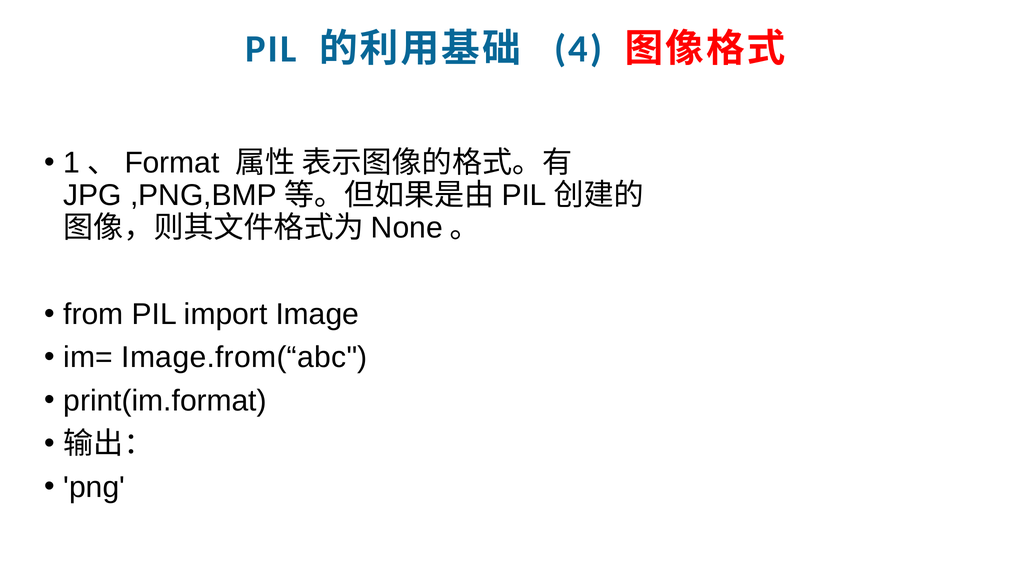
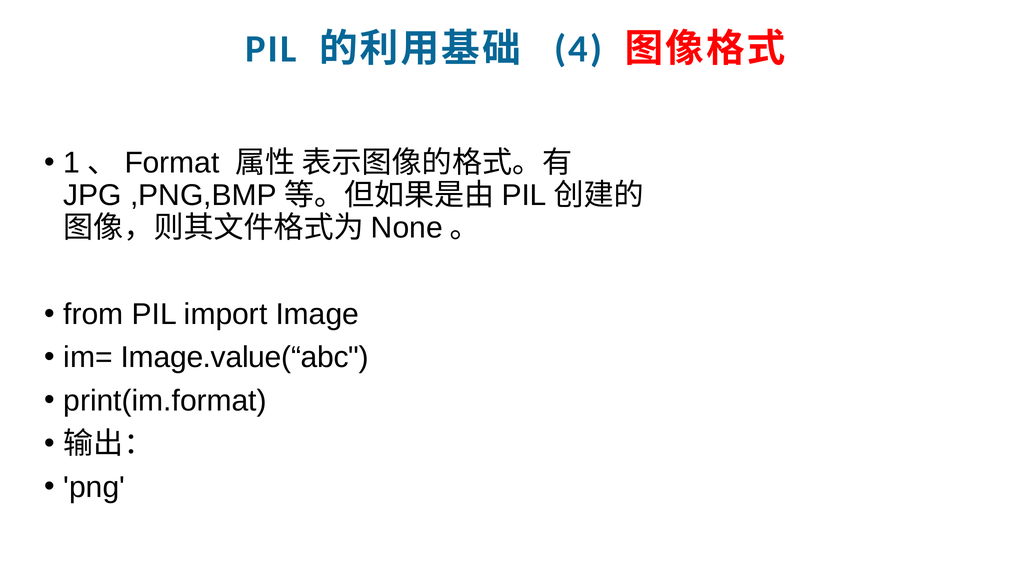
Image.from(“abc: Image.from(“abc -> Image.value(“abc (245, 357)
